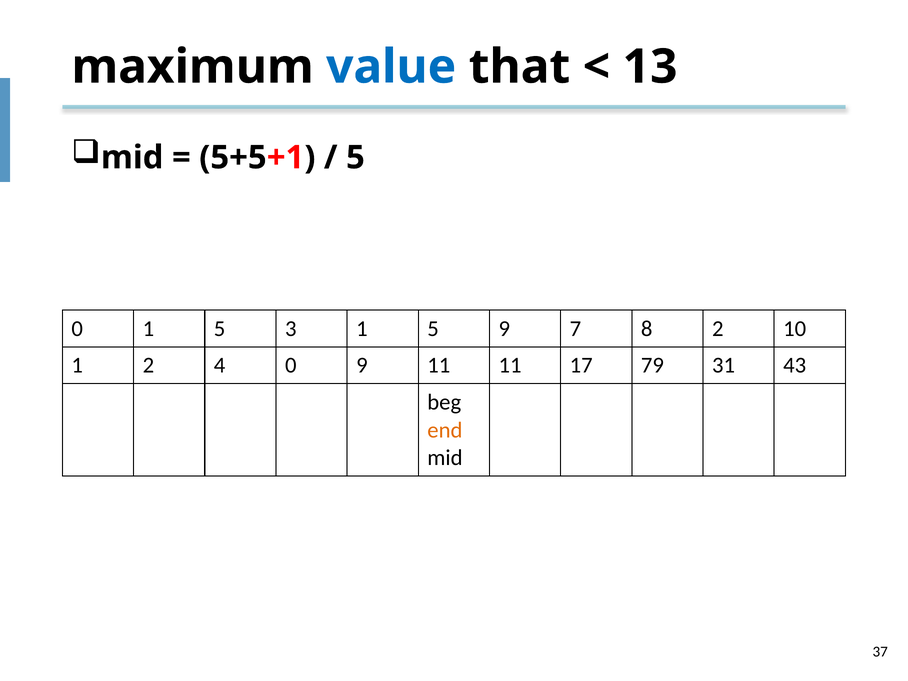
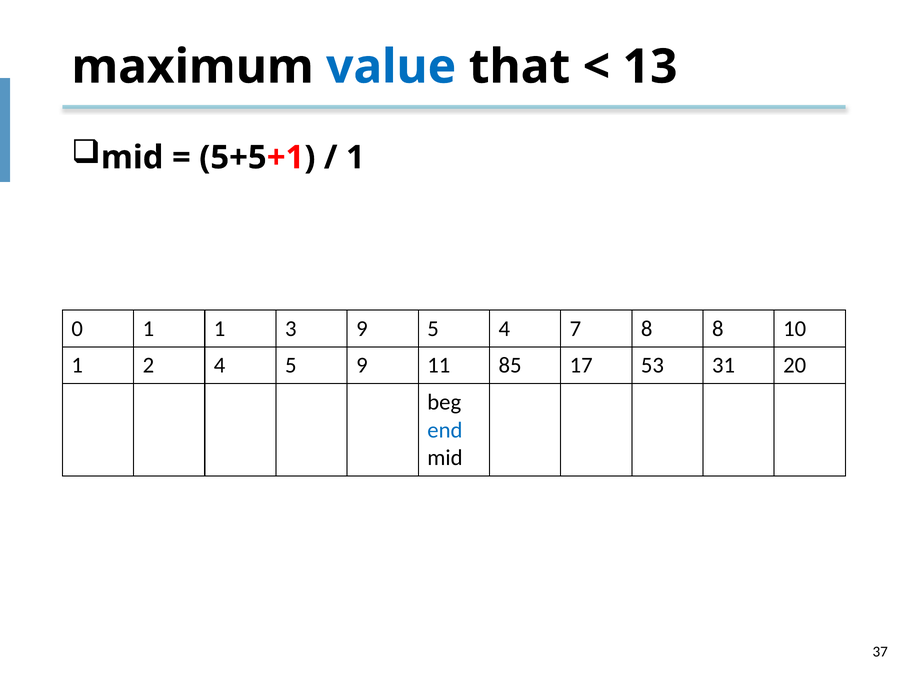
5: 5 -> 1 (355, 158)
0 1 5: 5 -> 1 (220, 329)
3 1: 1 -> 9 (362, 329)
5 9: 9 -> 4 (504, 329)
8 2: 2 -> 8 (718, 329)
4 0: 0 -> 5 (291, 366)
11 11: 11 -> 85 (510, 366)
79: 79 -> 53 (652, 366)
43: 43 -> 20 (795, 366)
end colour: orange -> blue (445, 430)
